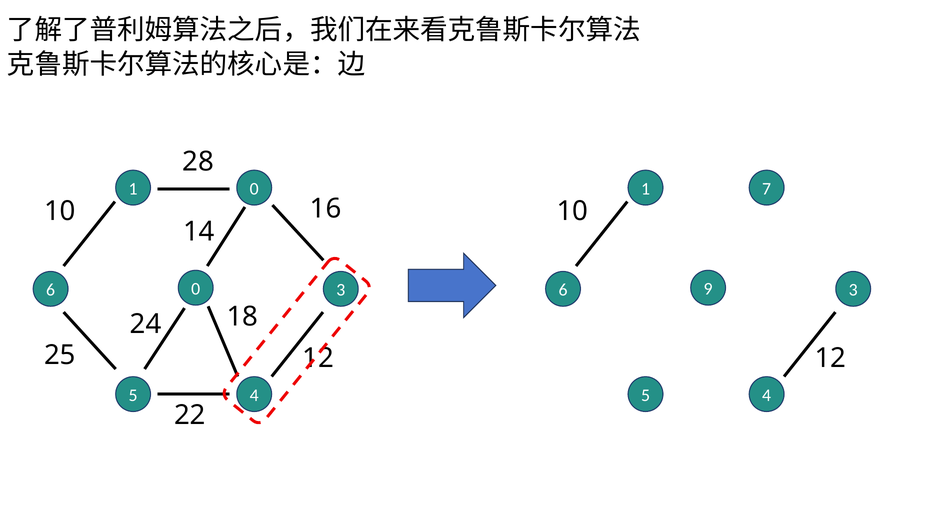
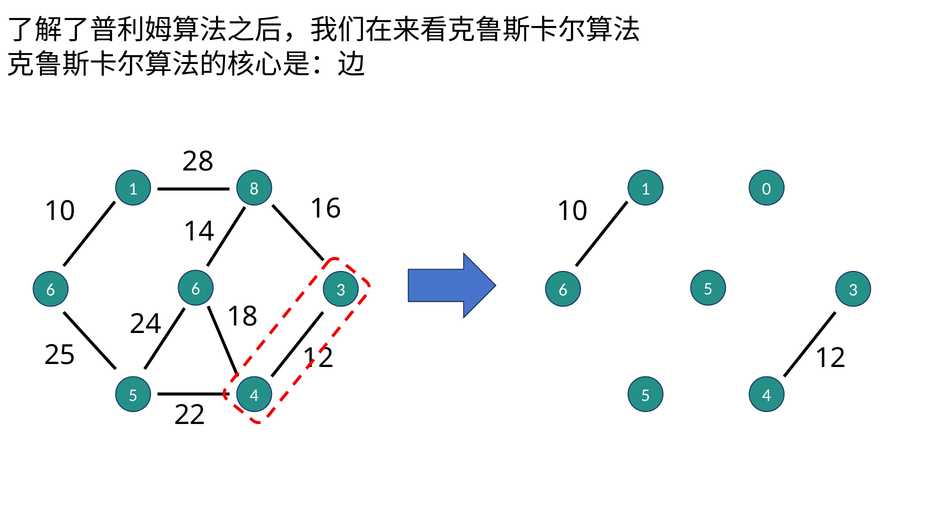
1 0: 0 -> 8 (254, 189)
7: 7 -> 0 (767, 189)
6 0: 0 -> 6 (196, 289)
6 9: 9 -> 5 (708, 289)
